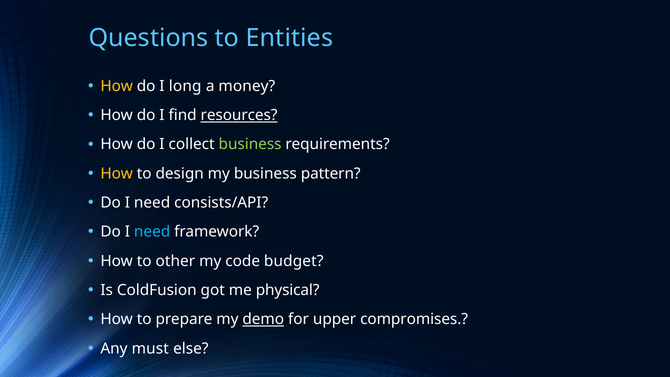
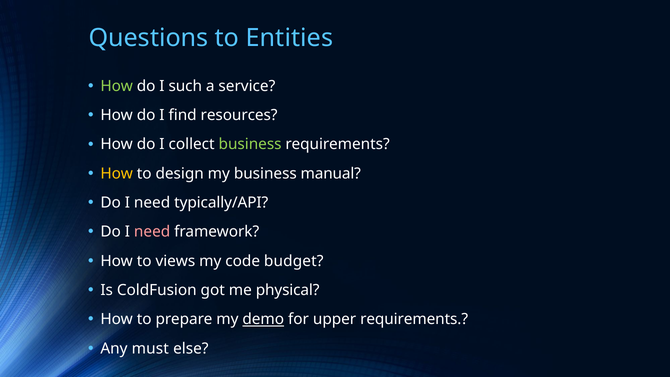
How colour: yellow -> light green (117, 86)
long: long -> such (185, 86)
money: money -> service (247, 86)
resources underline: present -> none (239, 115)
pattern: pattern -> manual (331, 174)
consists/API: consists/API -> typically/API (221, 203)
need colour: light blue -> pink (152, 232)
other: other -> views (175, 261)
upper compromises: compromises -> requirements (414, 319)
